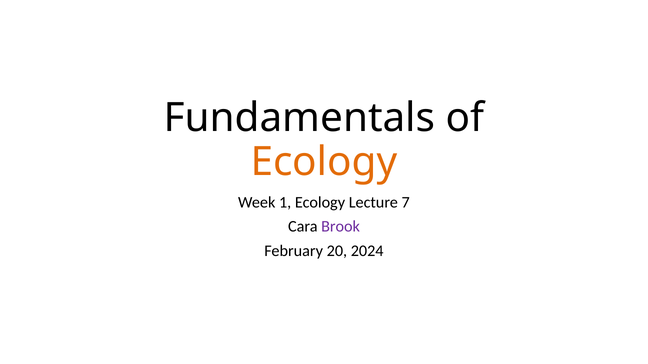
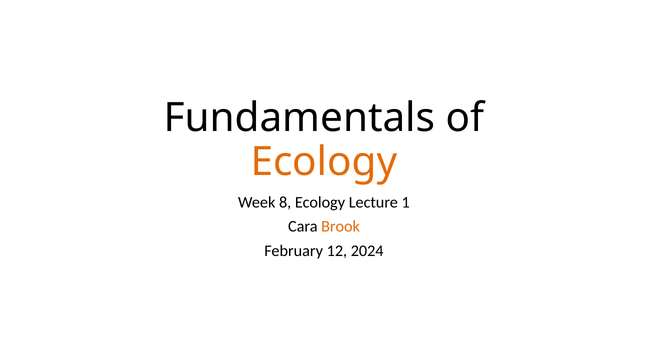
1: 1 -> 8 (285, 203)
7: 7 -> 1 (406, 203)
Brook colour: purple -> orange (341, 227)
20: 20 -> 12 (337, 251)
